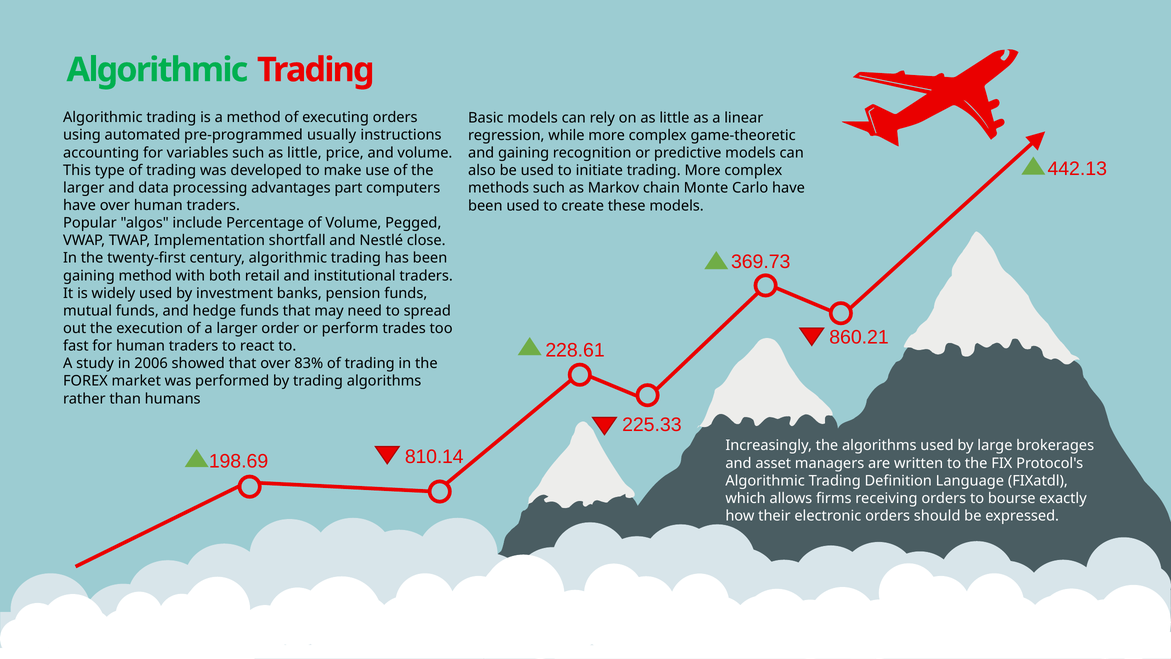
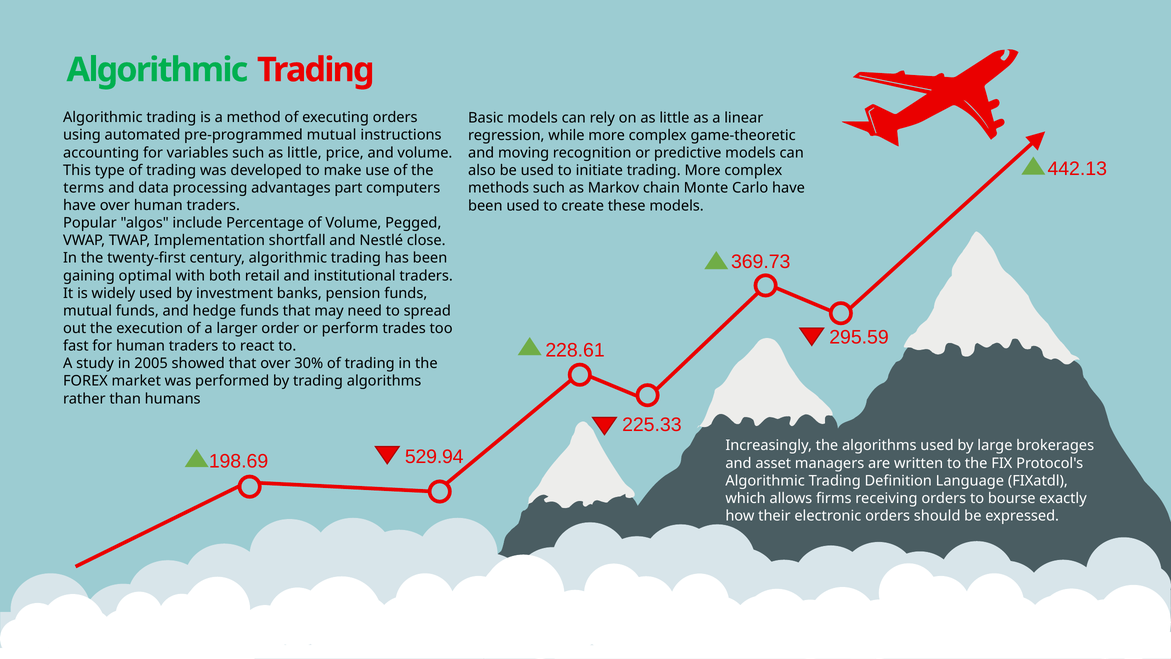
pre-programmed usually: usually -> mutual (332, 135)
and gaining: gaining -> moving (524, 153)
larger: larger -> terms (84, 188)
gaining method: method -> optimal (145, 276)
860.21: 860.21 -> 295.59 (859, 337)
2006: 2006 -> 2005 (151, 363)
83%: 83% -> 30% (309, 363)
810.14: 810.14 -> 529.94 (434, 457)
